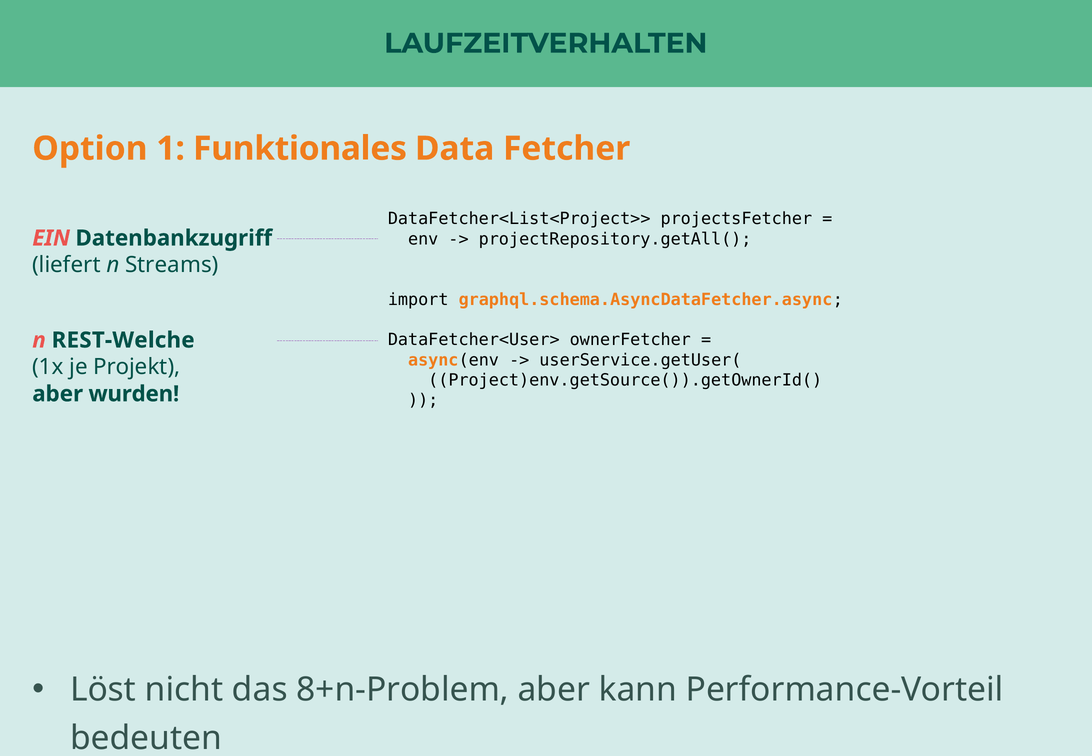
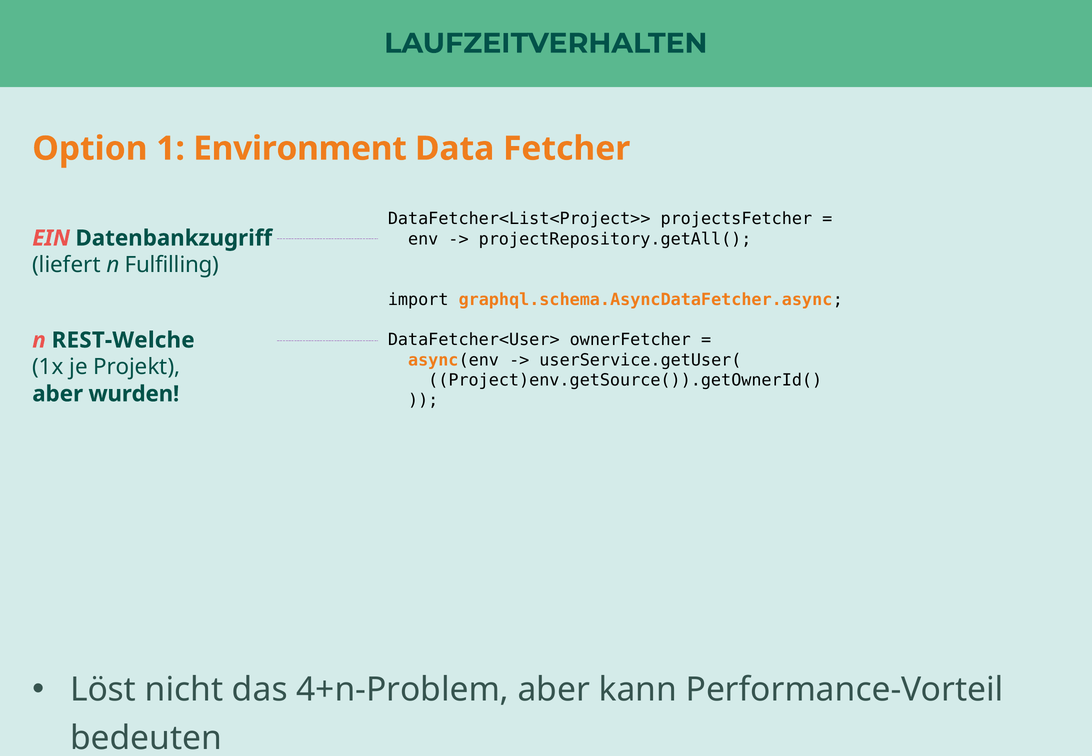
Funktionales: Funktionales -> Environment (300, 149)
Streams: Streams -> Fulfilling (172, 265)
8+n-Problem: 8+n-Problem -> 4+n-Problem (403, 690)
